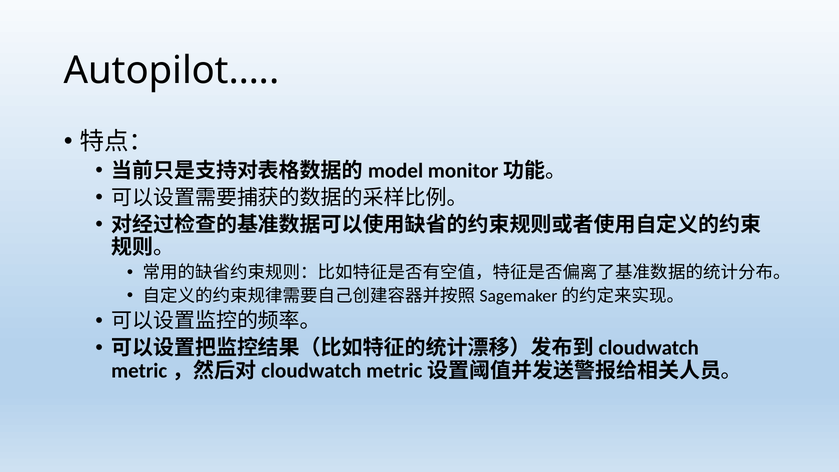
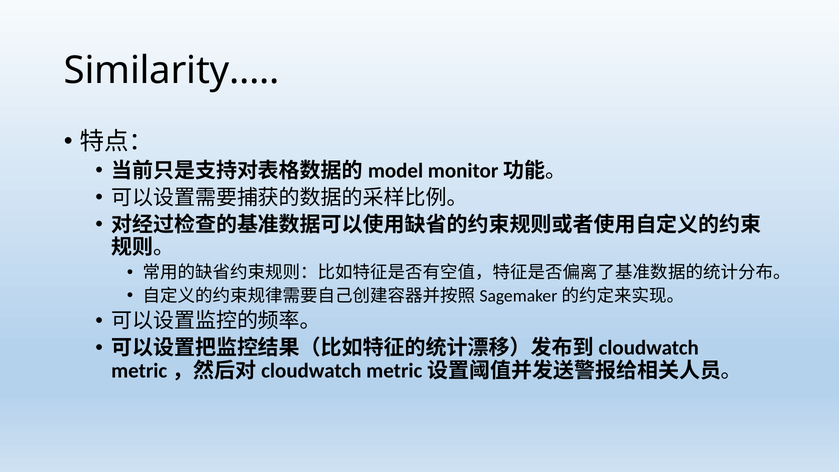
Autopilot…: Autopilot… -> Similarity… (172, 70)
